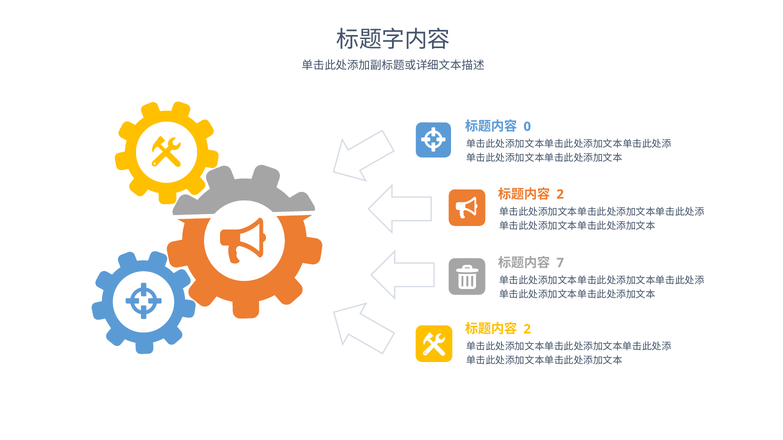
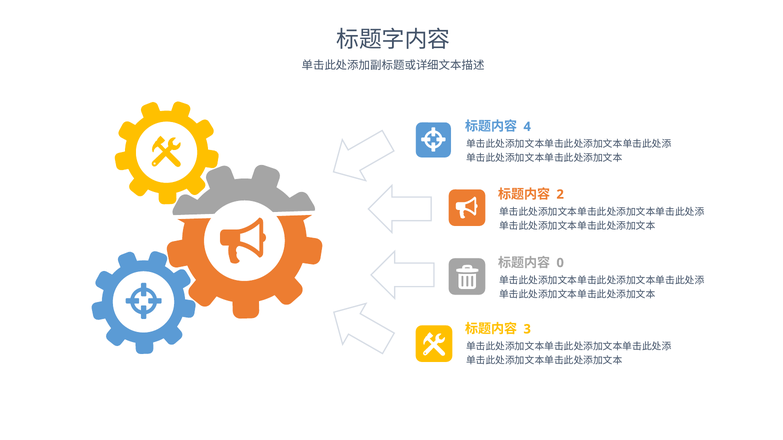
0: 0 -> 4 (527, 127)
7: 7 -> 0 (560, 263)
2: 2 -> 3 (527, 329)
